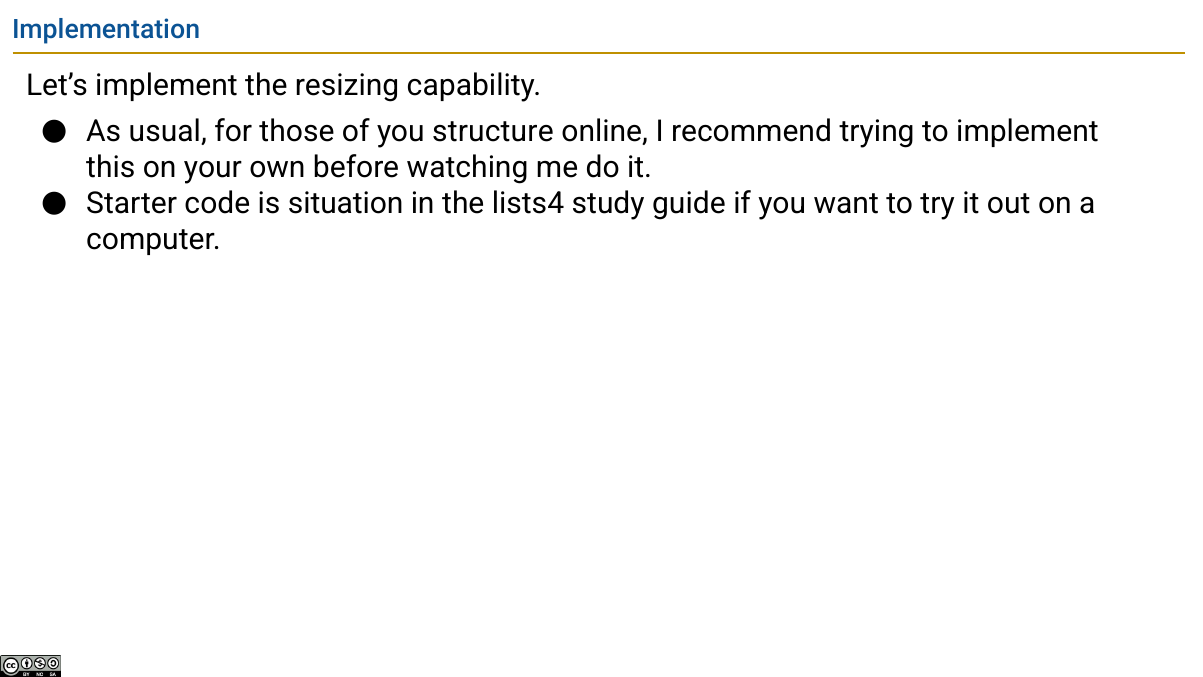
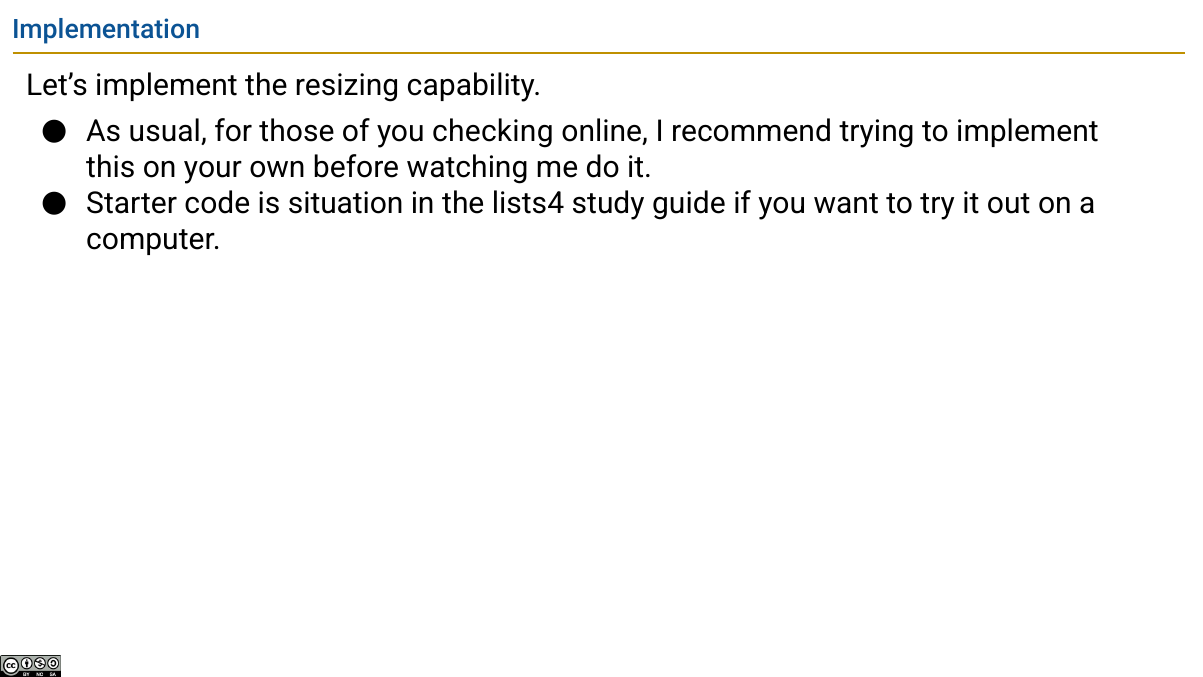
structure: structure -> checking (493, 131)
